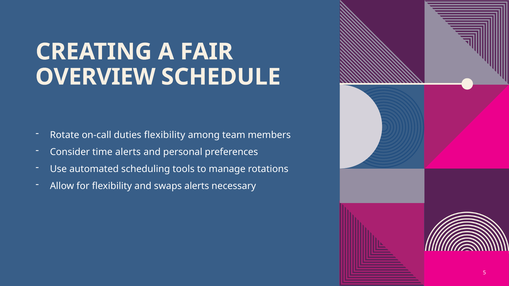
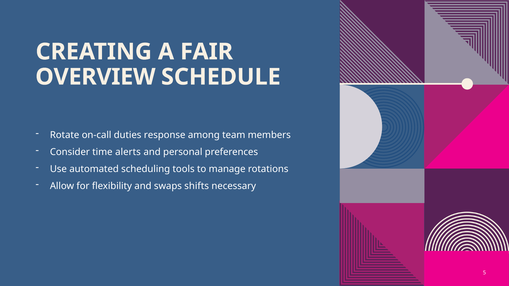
duties flexibility: flexibility -> response (165, 135)
swaps alerts: alerts -> shifts (197, 186)
